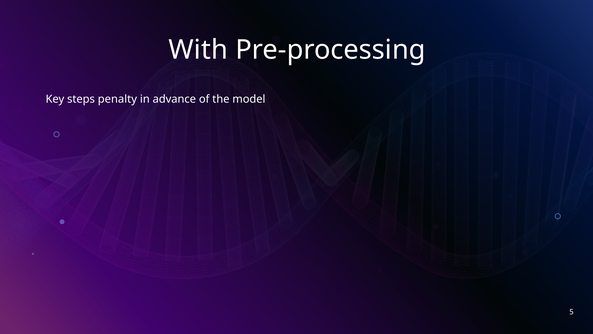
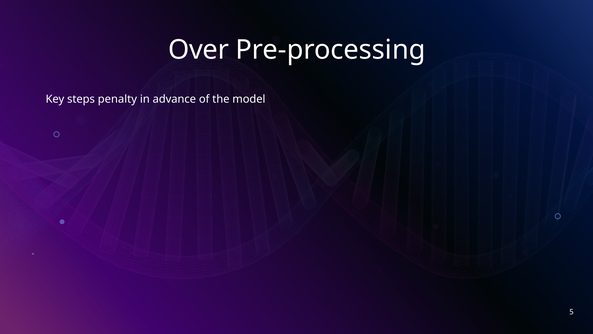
With: With -> Over (199, 50)
